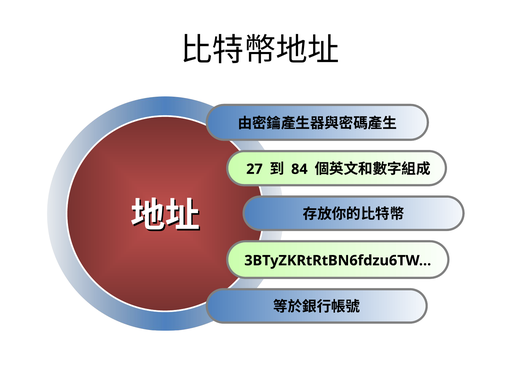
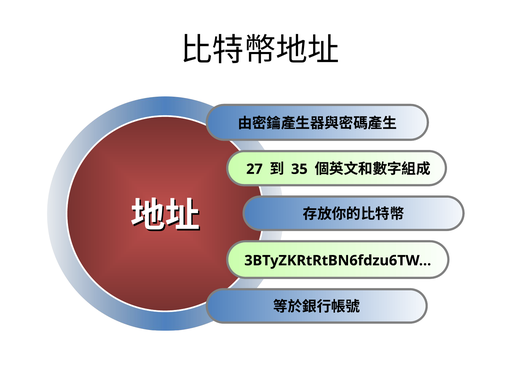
84: 84 -> 35 (299, 169)
